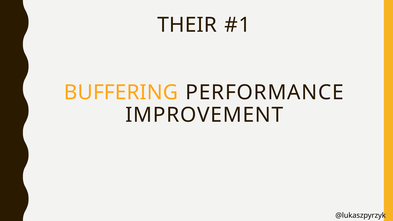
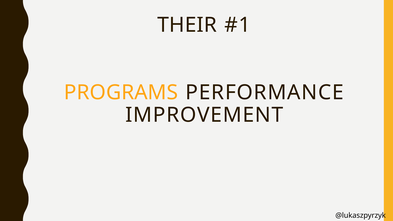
BUFFERING: BUFFERING -> PROGRAMS (121, 93)
